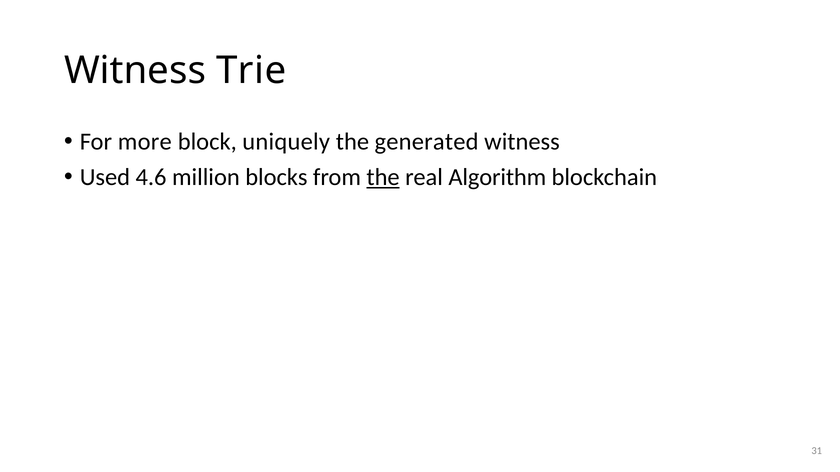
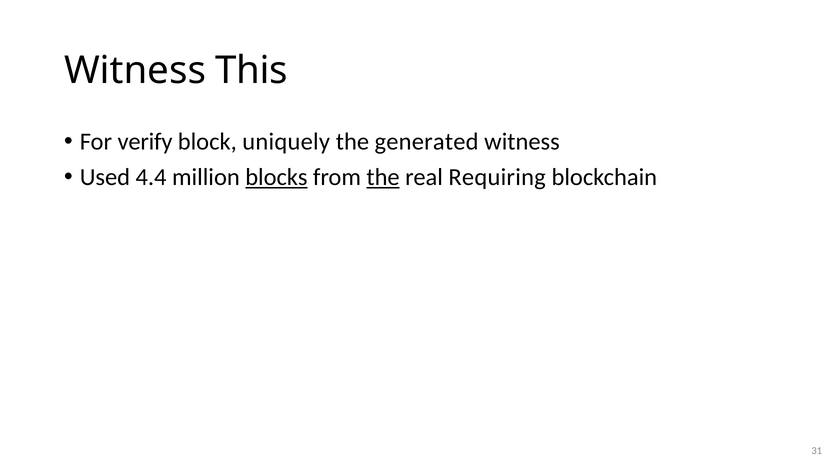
Trie: Trie -> This (252, 71)
more: more -> verify (145, 142)
4.6: 4.6 -> 4.4 (151, 177)
blocks underline: none -> present (276, 177)
Algorithm: Algorithm -> Requiring (497, 177)
